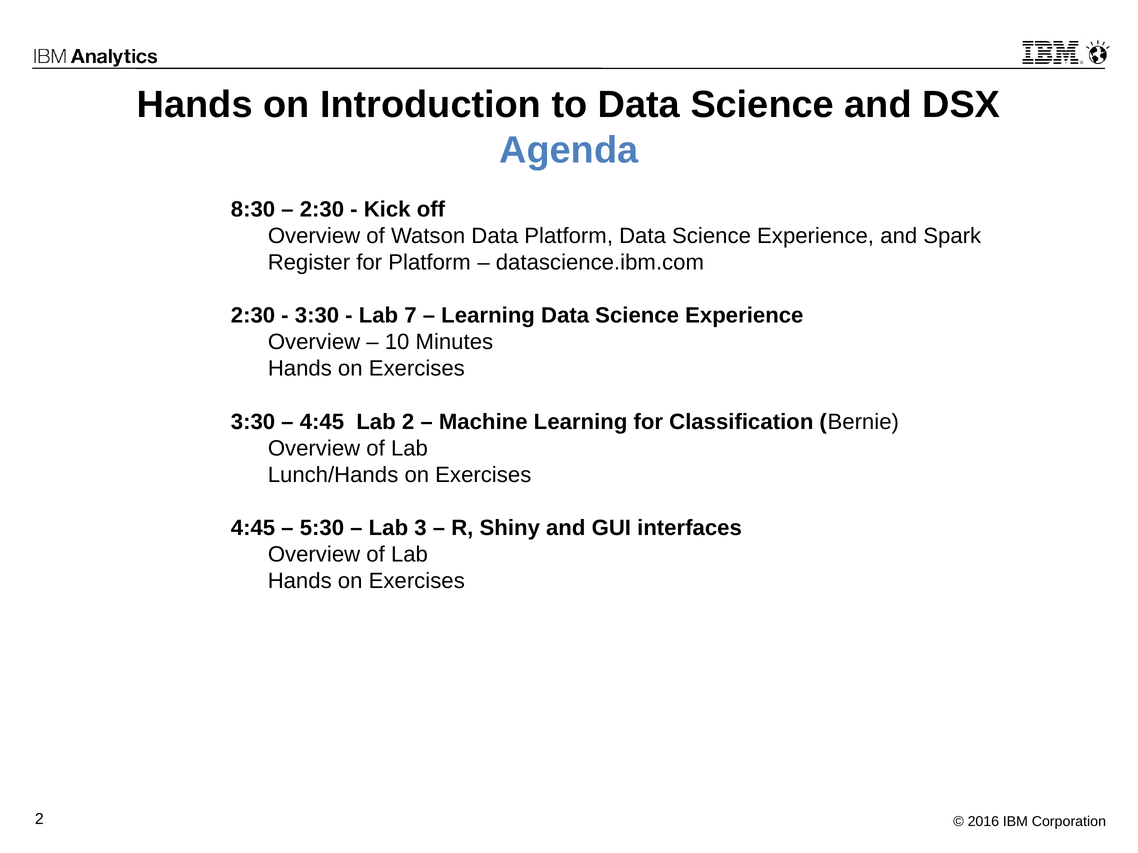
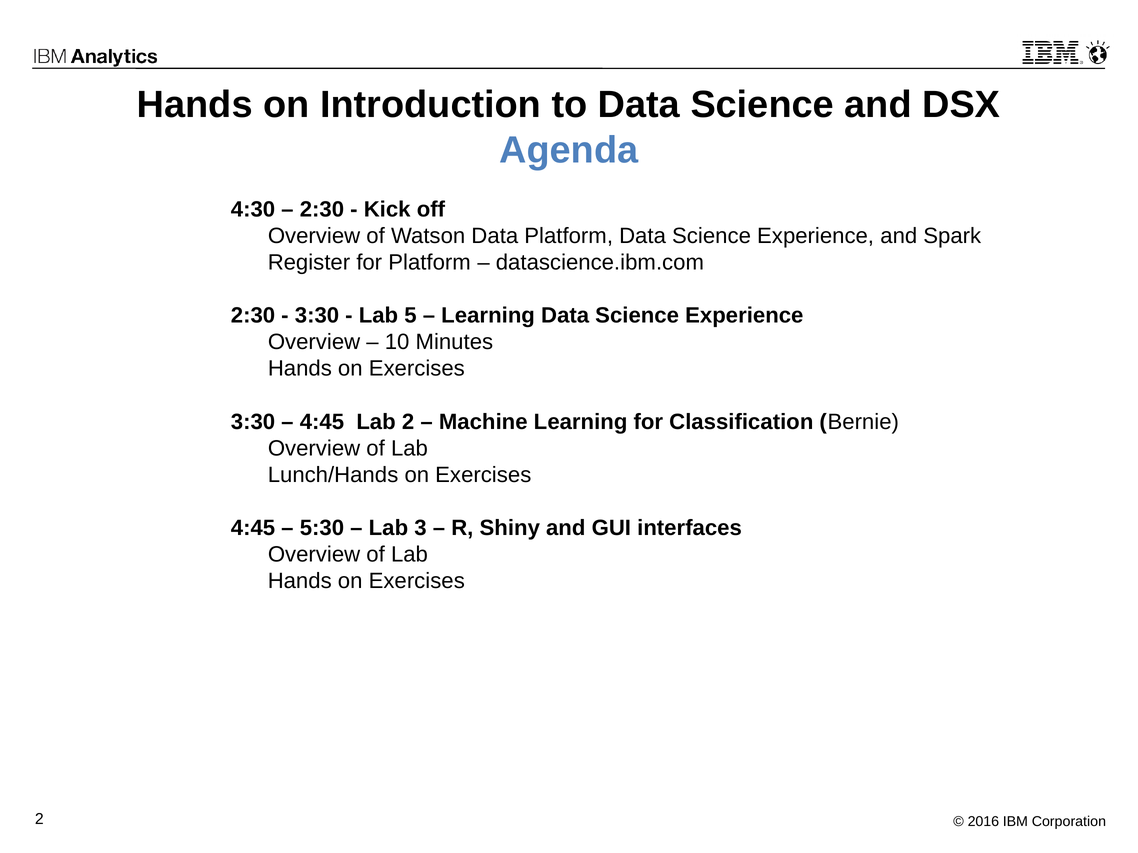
8:30: 8:30 -> 4:30 (253, 209)
7: 7 -> 5 (410, 316)
